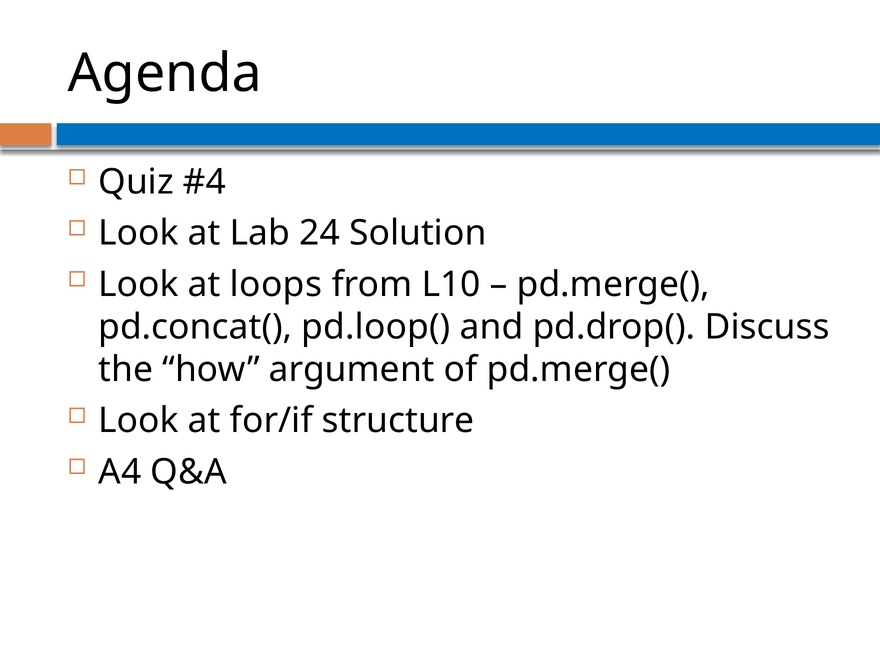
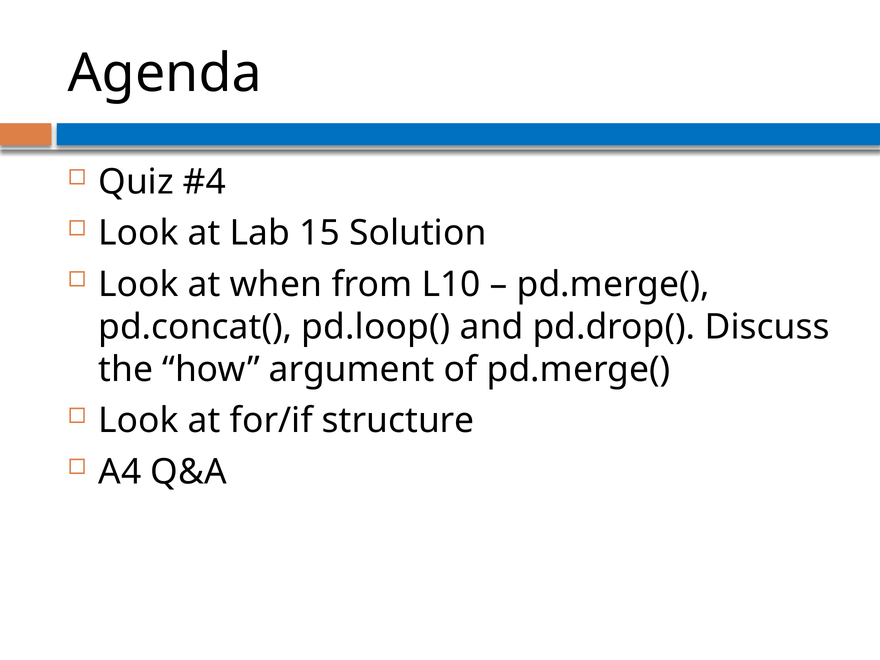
24: 24 -> 15 (320, 233)
loops: loops -> when (276, 284)
